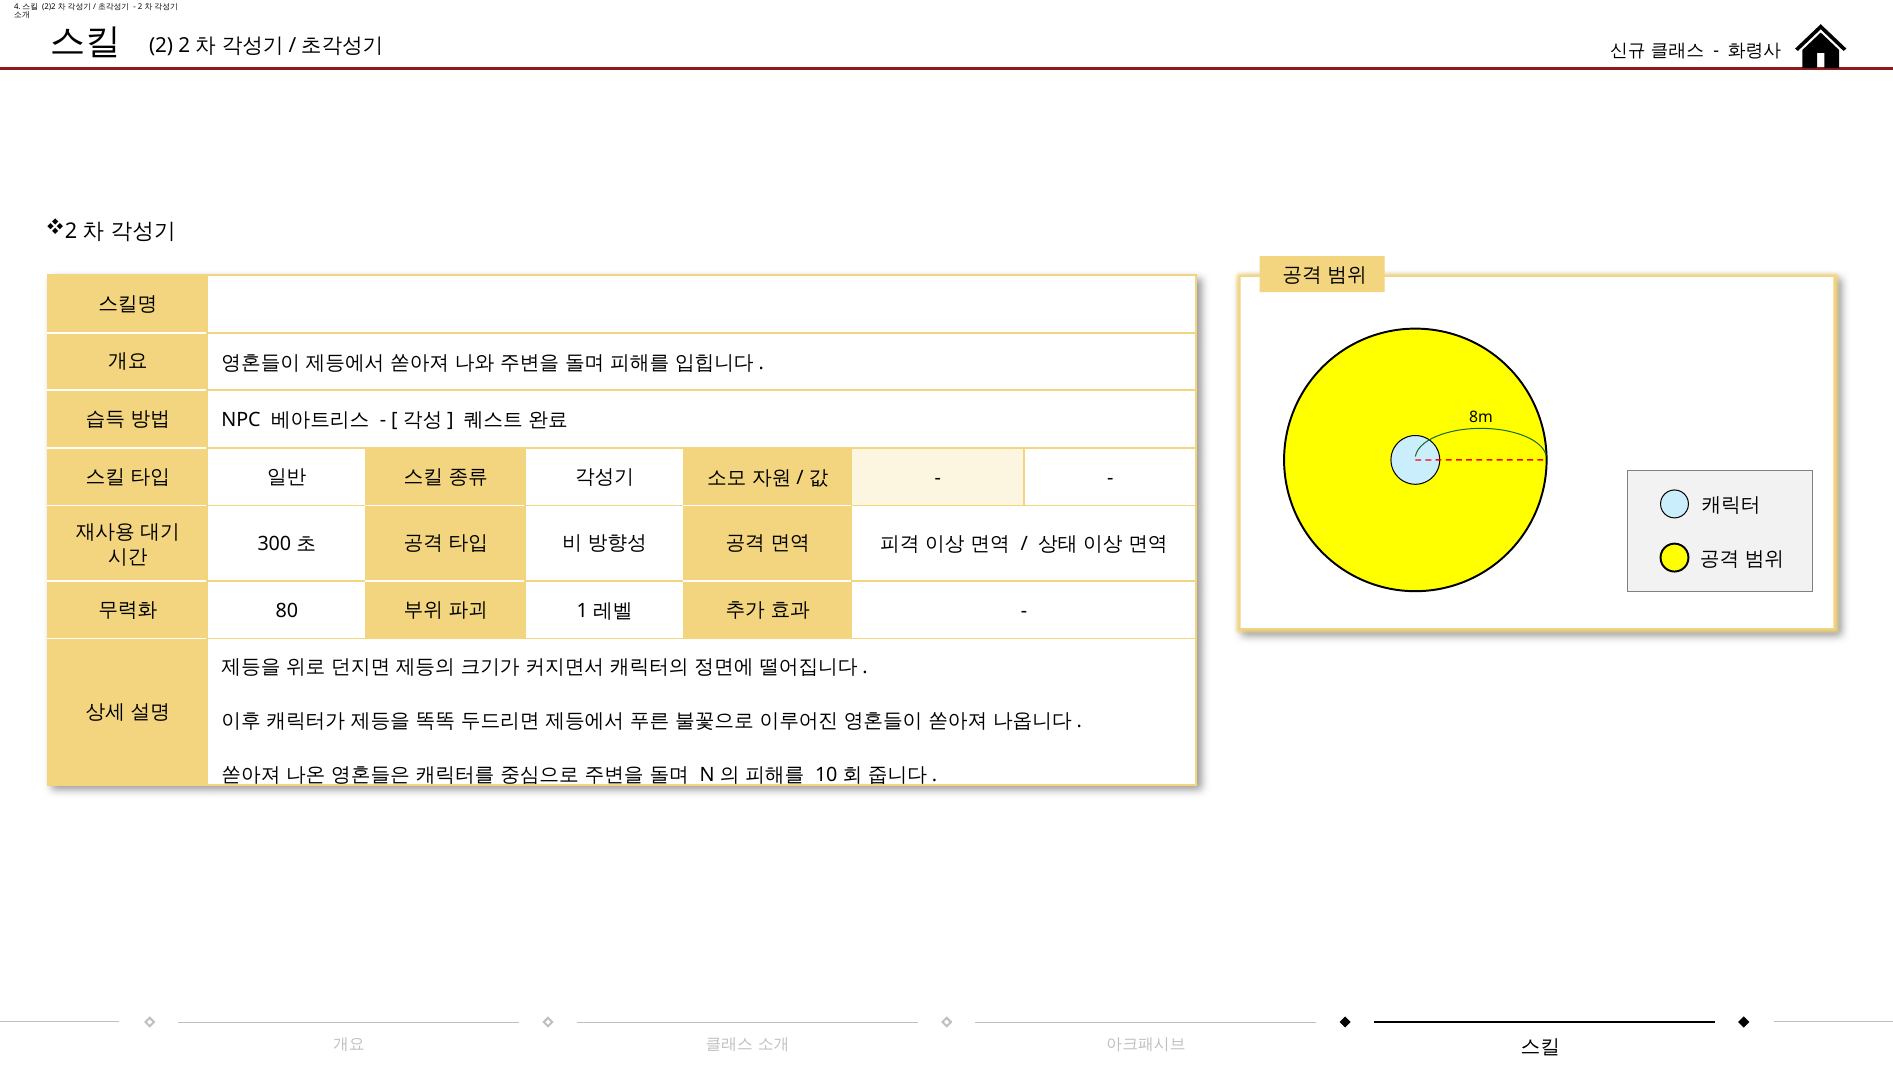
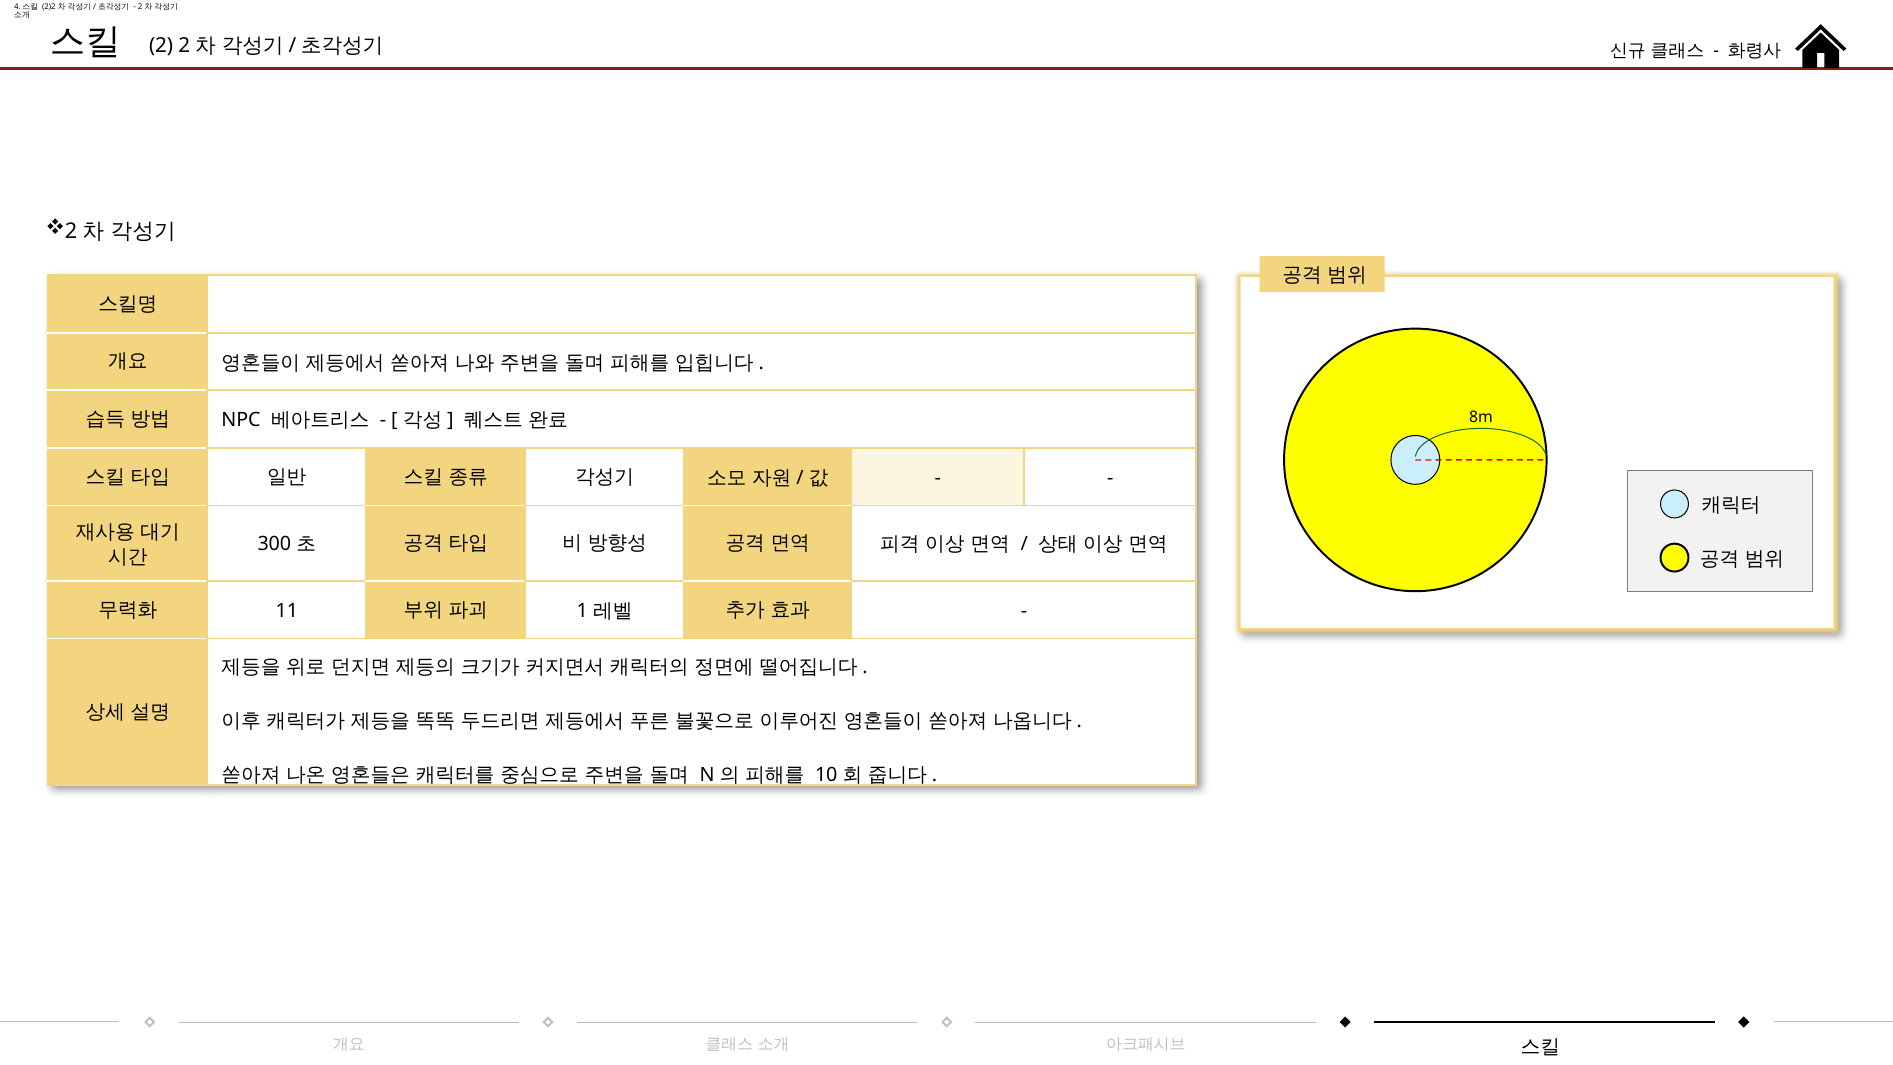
80: 80 -> 11 (287, 611)
